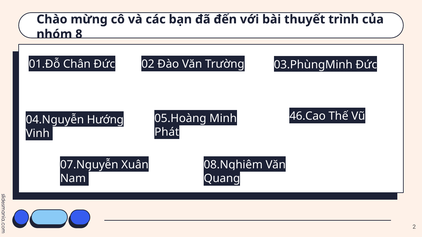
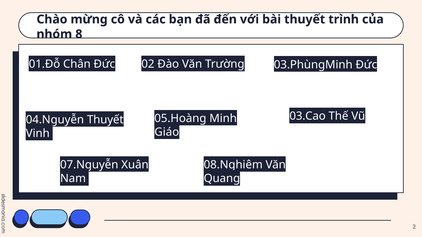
46.Cao: 46.Cao -> 03.Cao (308, 116)
Hướng: Hướng -> Thuyết (105, 120)
Phát: Phát -> Giáo (167, 132)
